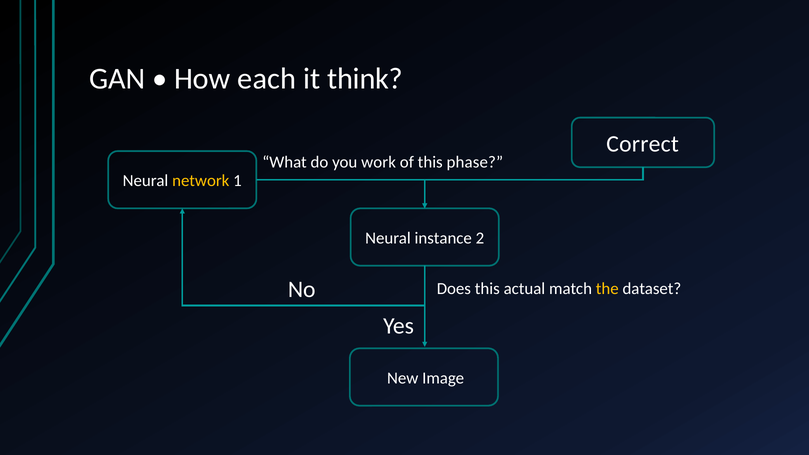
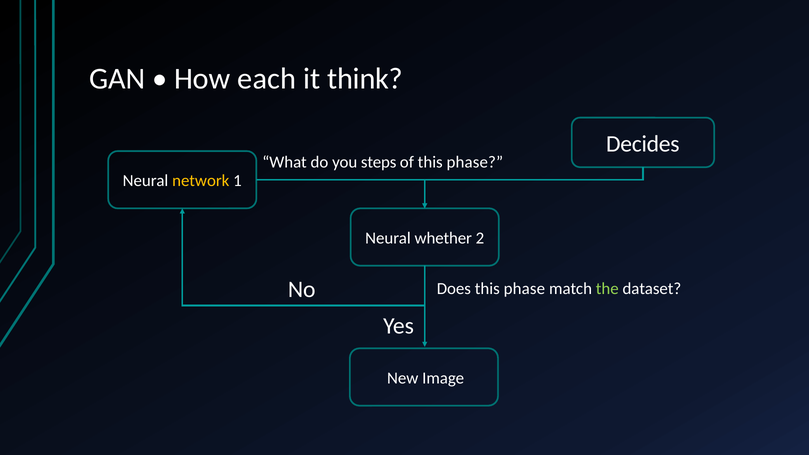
Correct: Correct -> Decides (643, 144)
work: work -> steps (379, 162)
instance: instance -> whether (443, 238)
Does this actual: actual -> phase (524, 289)
the colour: yellow -> light green (607, 289)
